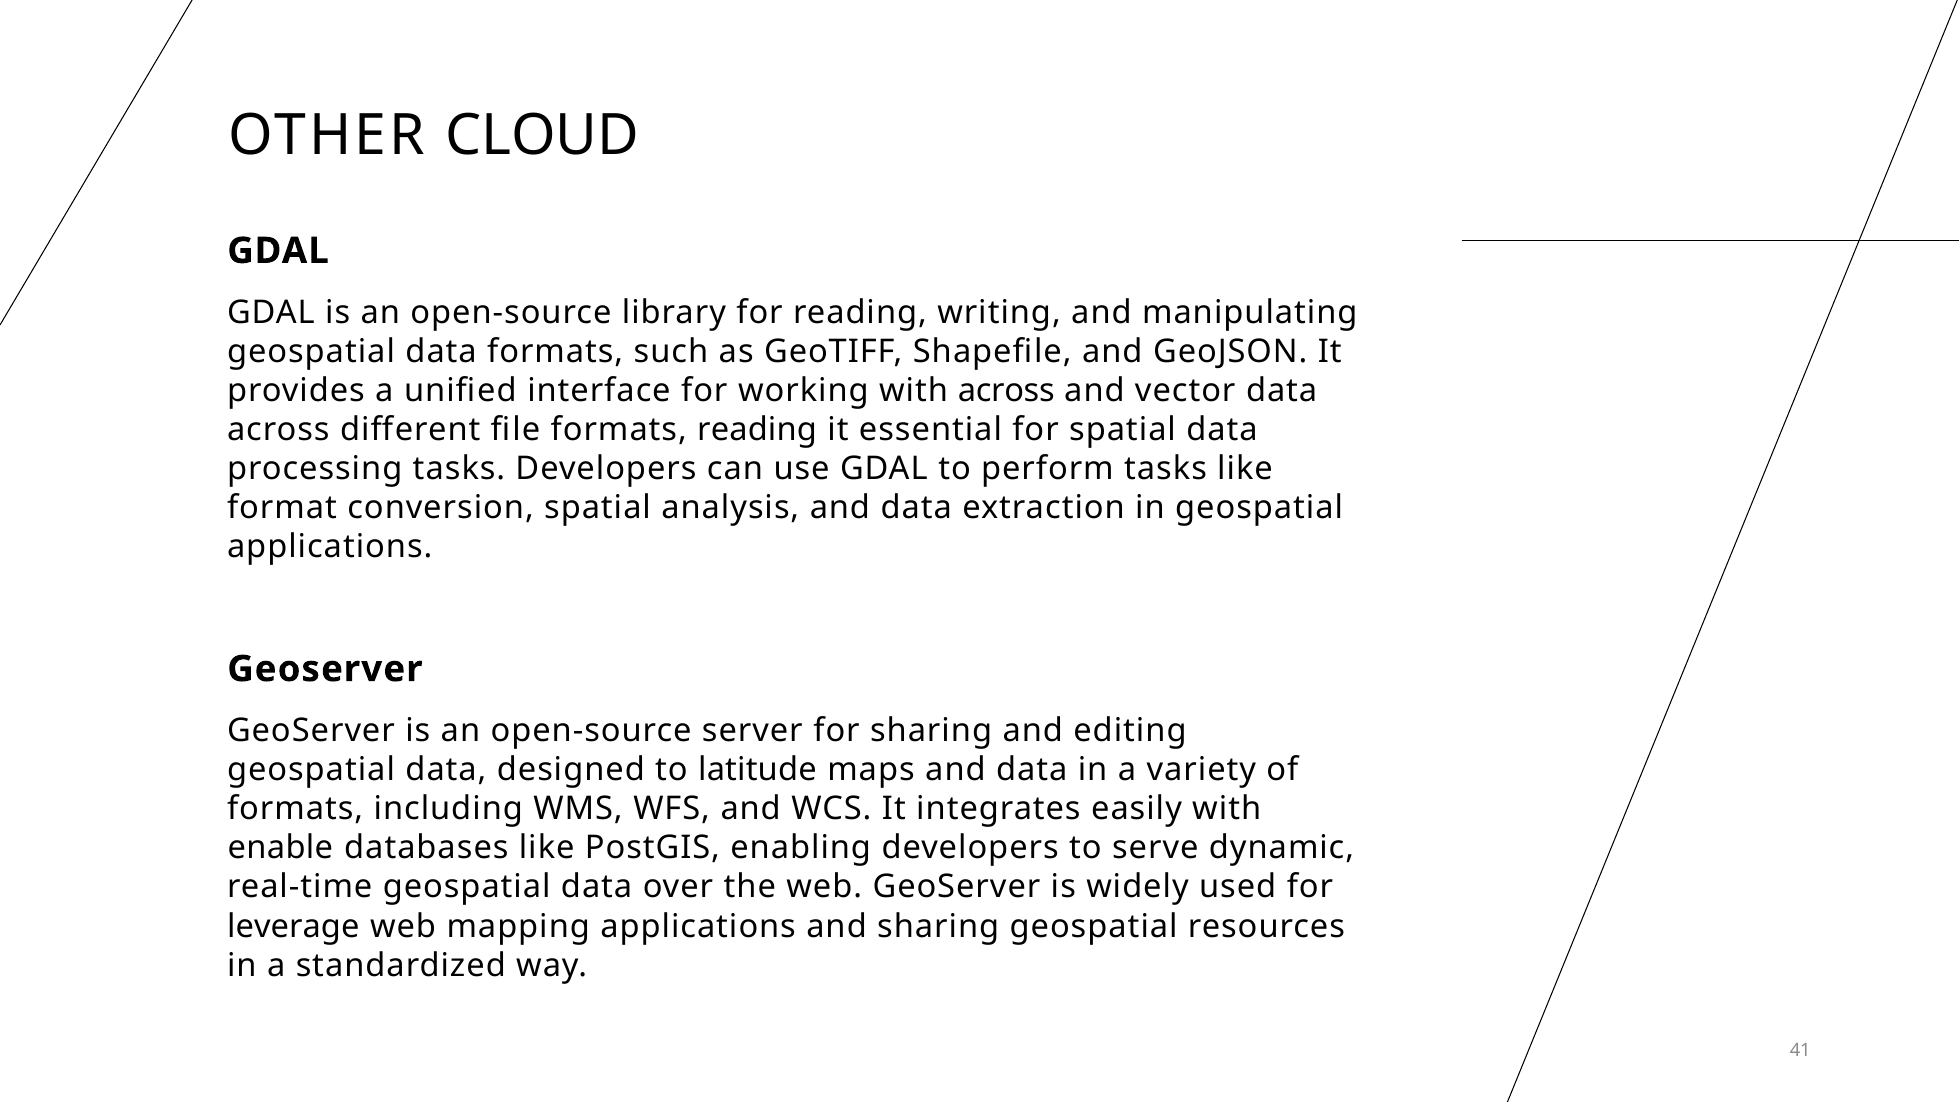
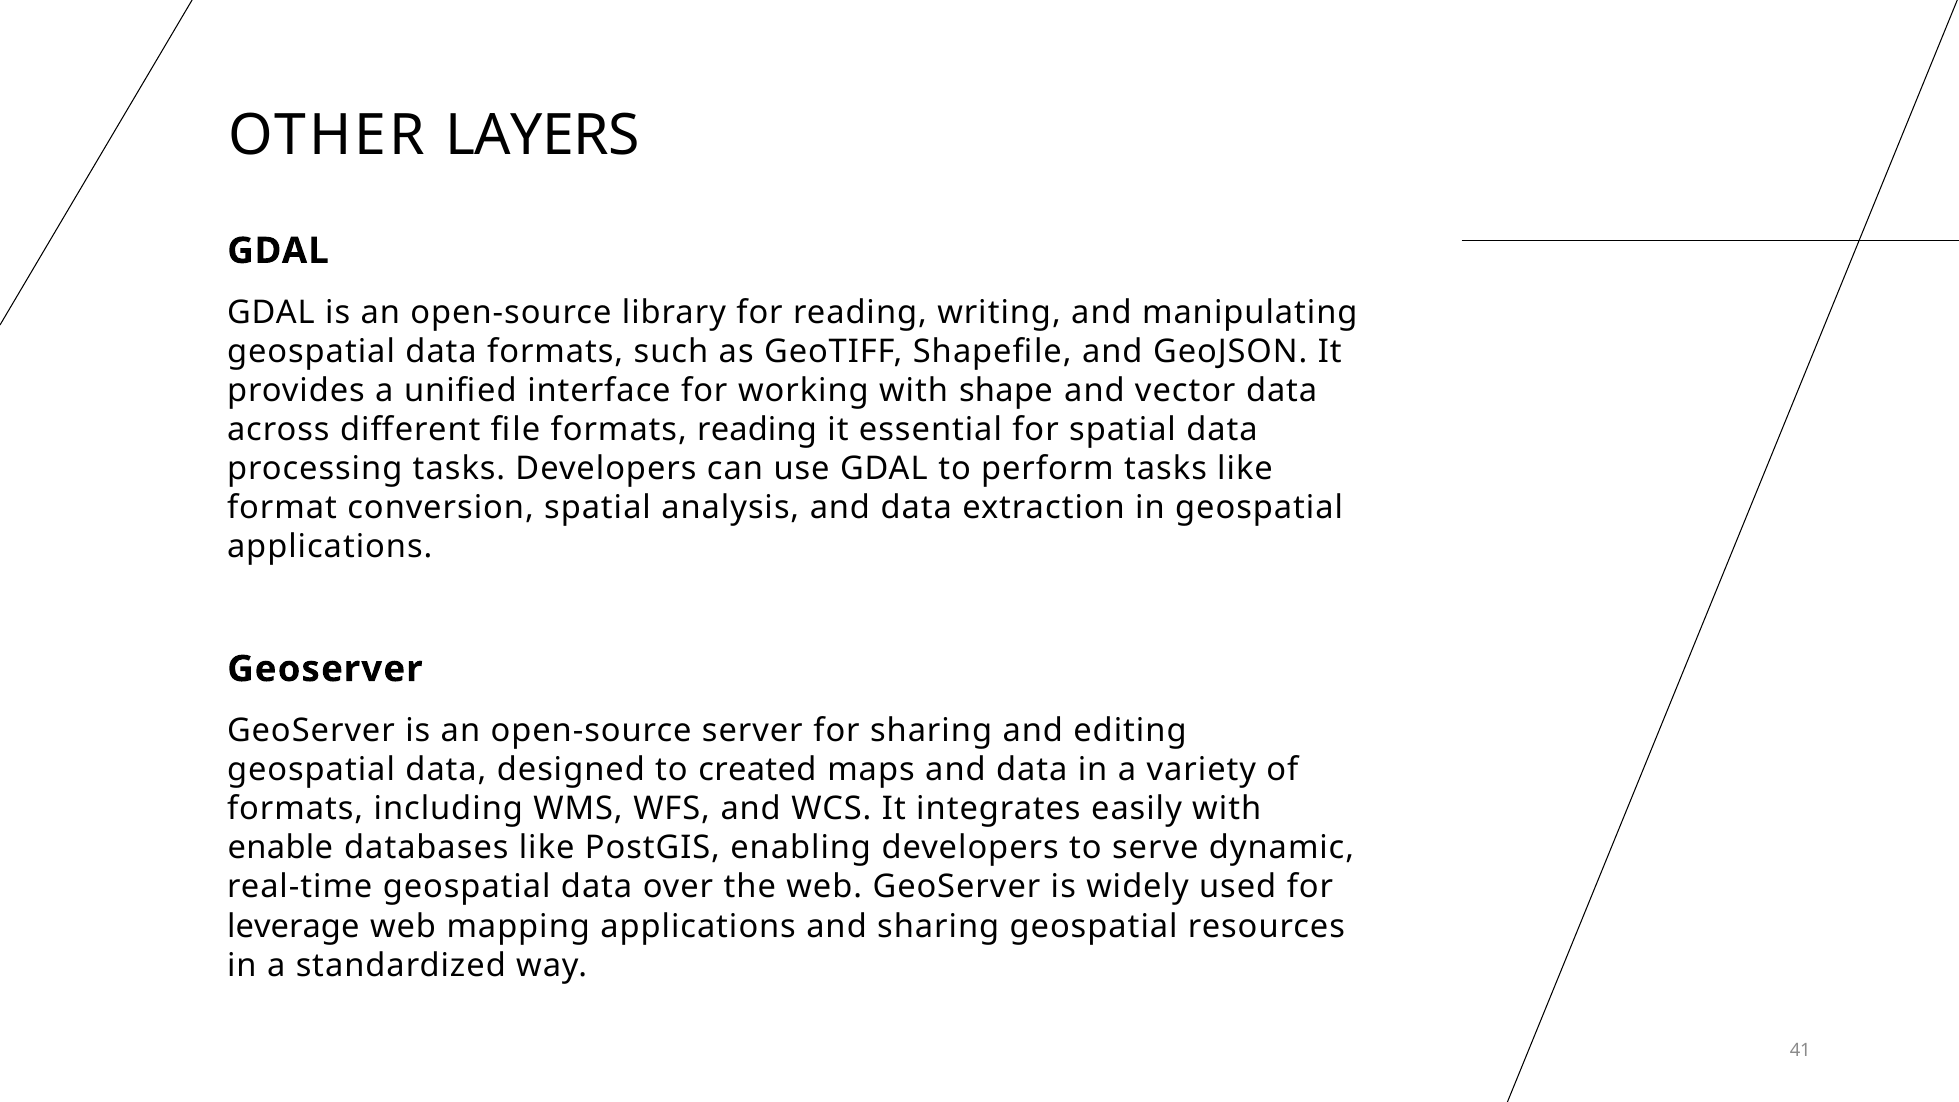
CLOUD: CLOUD -> LAYERS (542, 136)
with across: across -> shape (1006, 391)
latitude: latitude -> created (757, 770)
